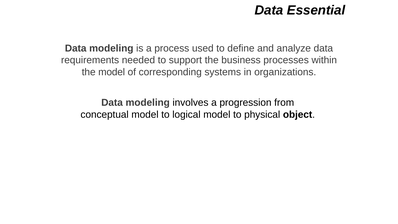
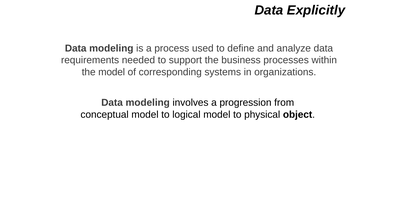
Essential: Essential -> Explicitly (316, 10)
